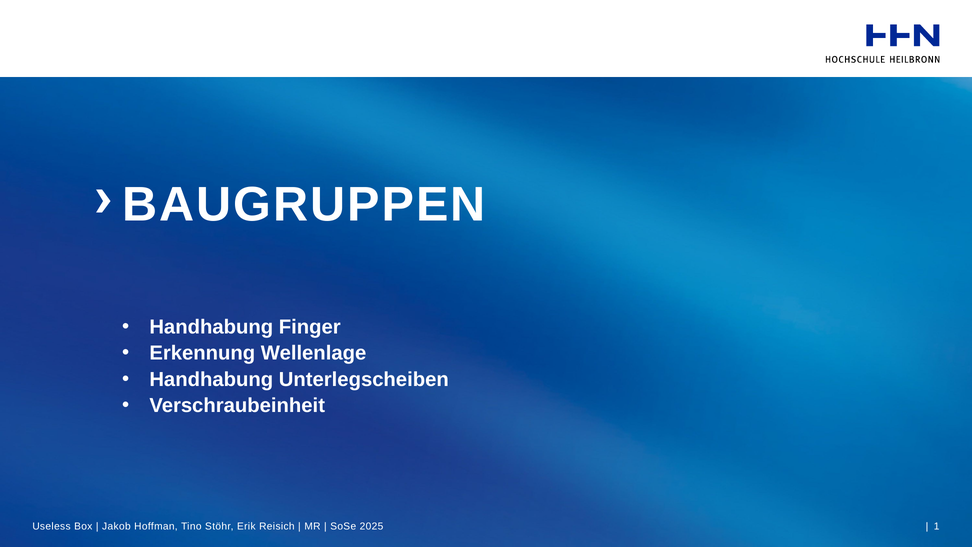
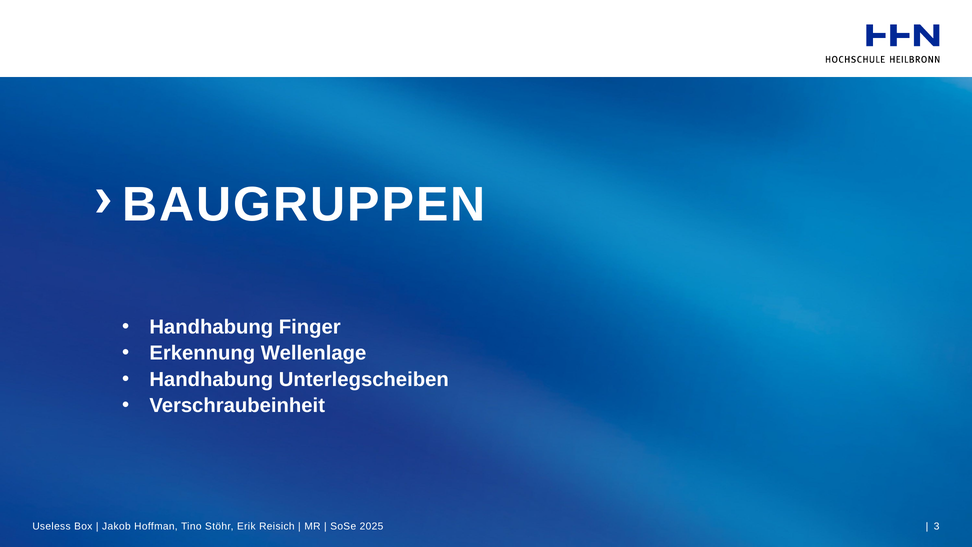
1: 1 -> 3 (937, 526)
